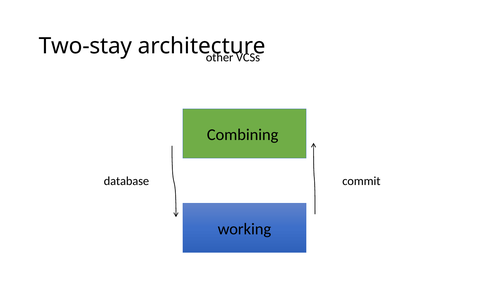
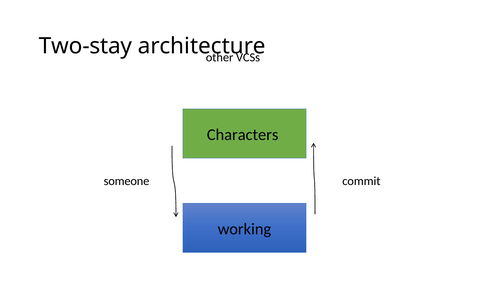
Combining: Combining -> Characters (243, 135)
database: database -> someone (126, 181)
